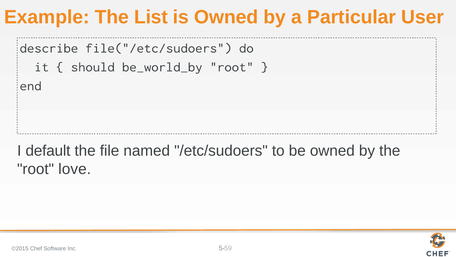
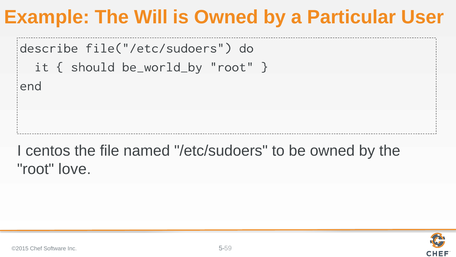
List: List -> Will (151, 17)
default: default -> centos (48, 150)
